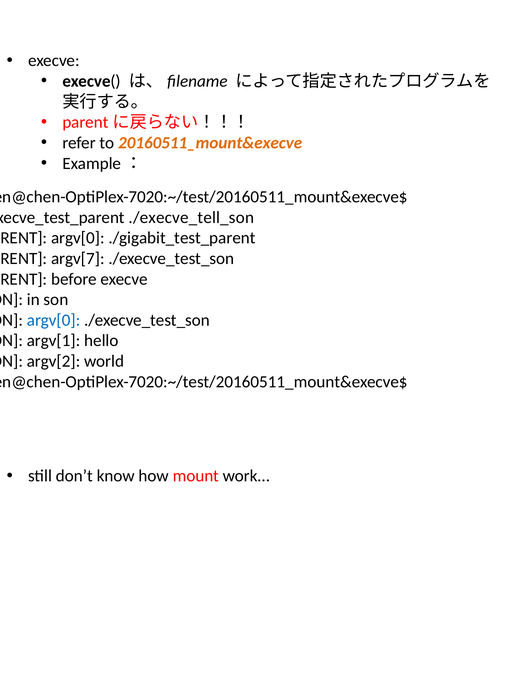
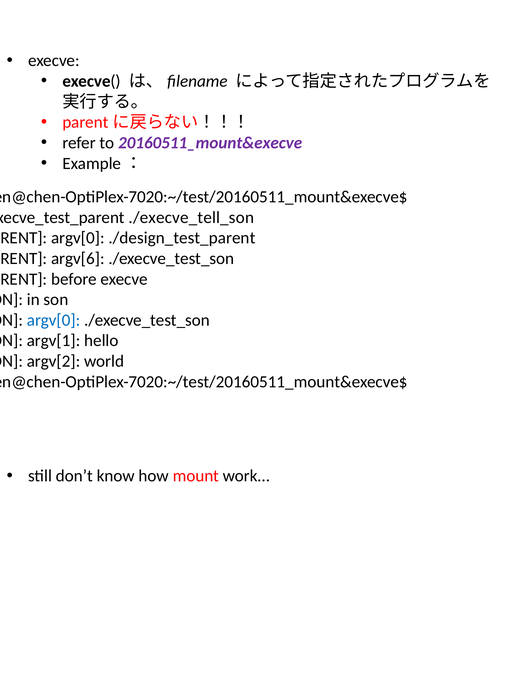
20160511_mount&execve colour: orange -> purple (210, 143)
./gigabit_test_parent: ./gigabit_test_parent -> ./design_test_parent (182, 238)
argv[7: argv[7 -> argv[6 (78, 259)
